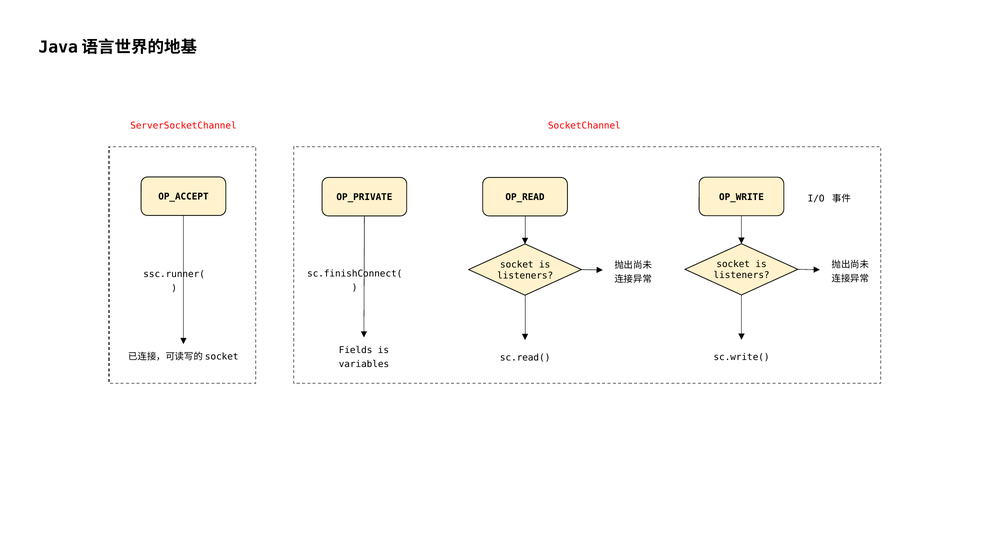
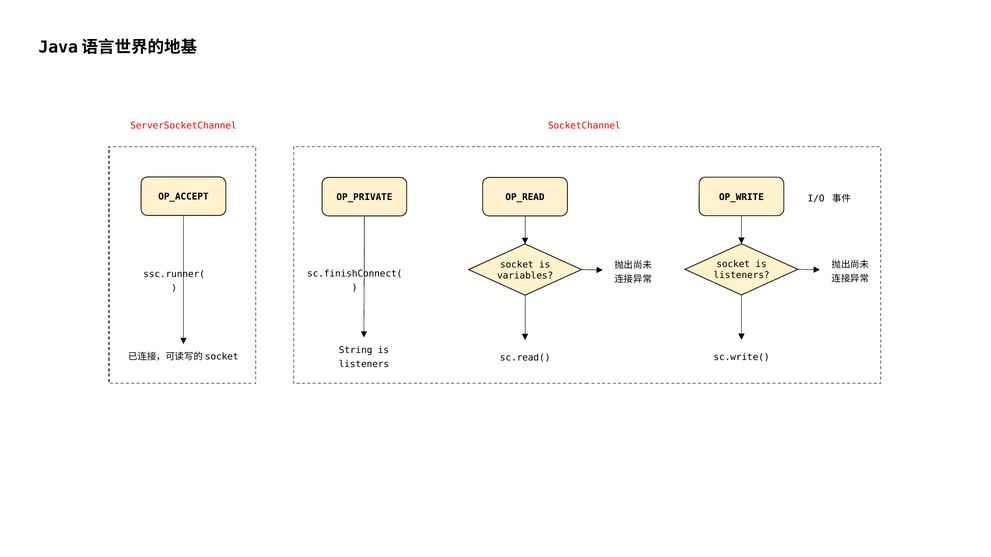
listeners: listeners -> variables (525, 276)
Fields: Fields -> String (356, 350)
variables: variables -> listeners (364, 364)
